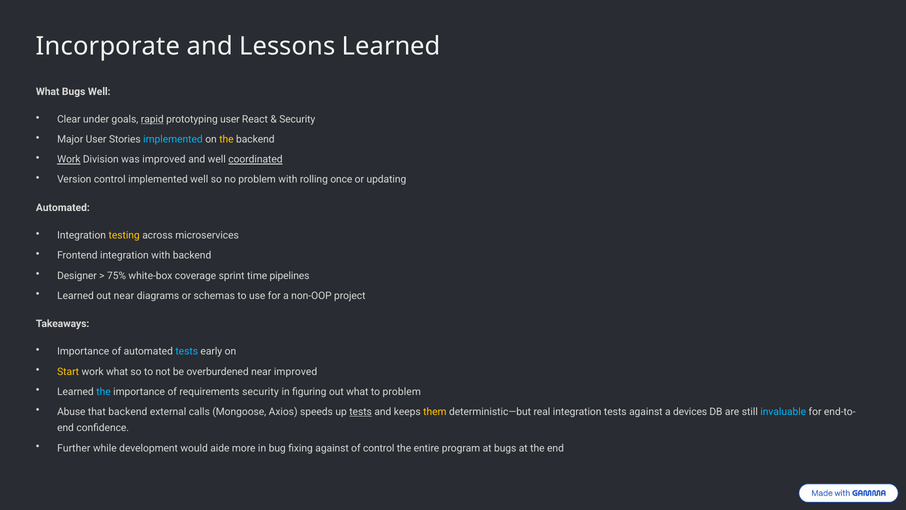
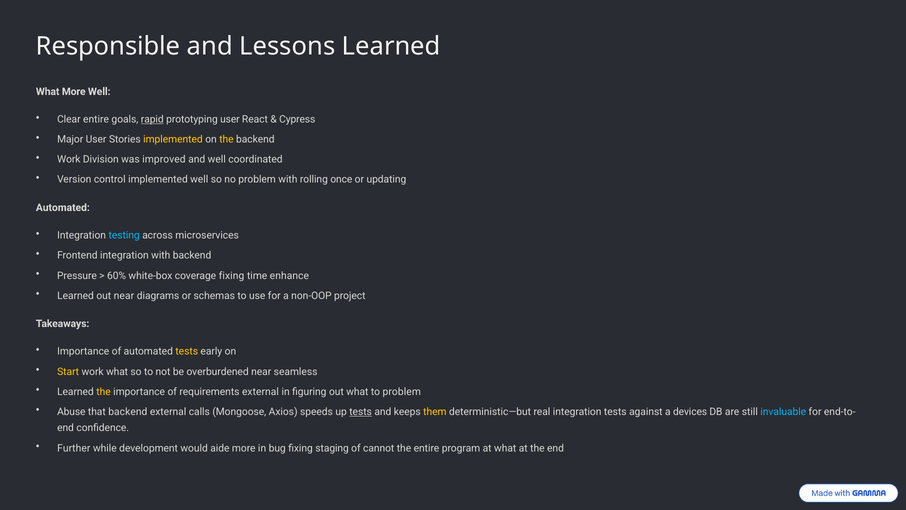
Incorporate: Incorporate -> Responsible (108, 47)
What Bugs: Bugs -> More (74, 91)
Clear under: under -> entire (96, 119)
Security: Security -> Cypress (297, 119)
implemented colour: light blue -> yellow (173, 139)
Work underline: present -> none (69, 159)
coordinated underline: present -> none (255, 159)
testing colour: yellow -> light blue (124, 235)
Designer: Designer -> Pressure (77, 275)
75%: 75% -> 60% (117, 275)
coverage sprint: sprint -> fixing (232, 275)
pipelines: pipelines -> enhance (289, 275)
tests colour: light blue -> yellow (187, 351)
near improved: improved -> seamless (296, 371)
the colour: light blue -> yellow (103, 391)
requirements security: security -> external (260, 391)
fixing against: against -> staging (332, 448)
of control: control -> cannot (379, 448)
at bugs: bugs -> what (505, 448)
